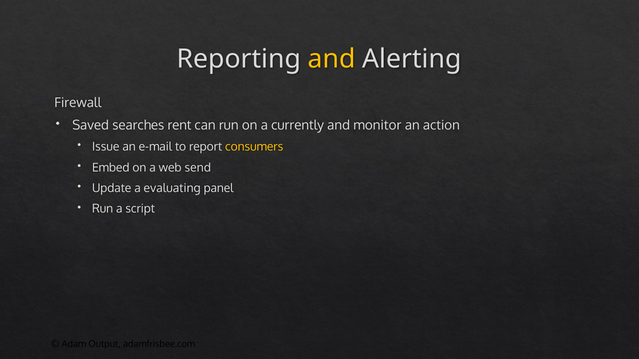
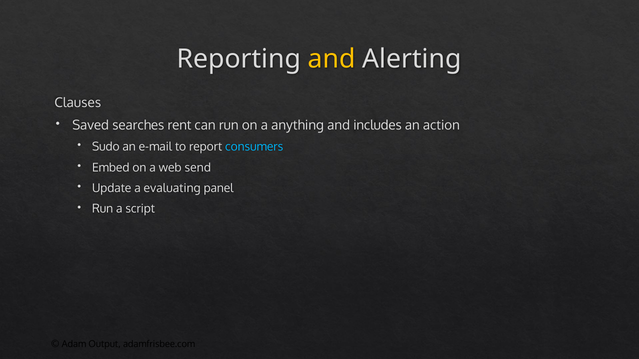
Firewall: Firewall -> Clauses (78, 103)
currently: currently -> anything (298, 126)
monitor: monitor -> includes (377, 126)
Issue: Issue -> Sudo (106, 147)
consumers colour: yellow -> light blue (254, 147)
